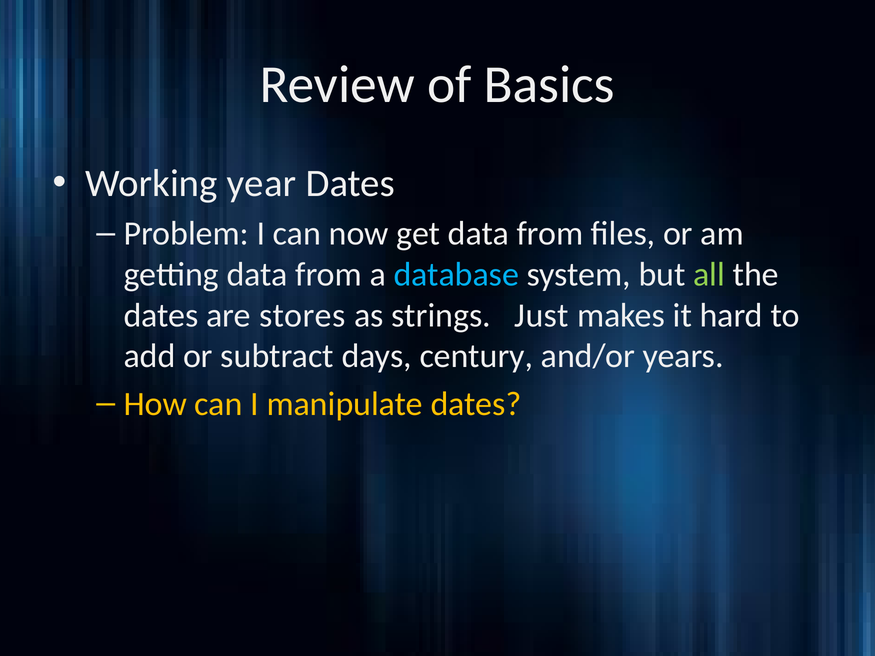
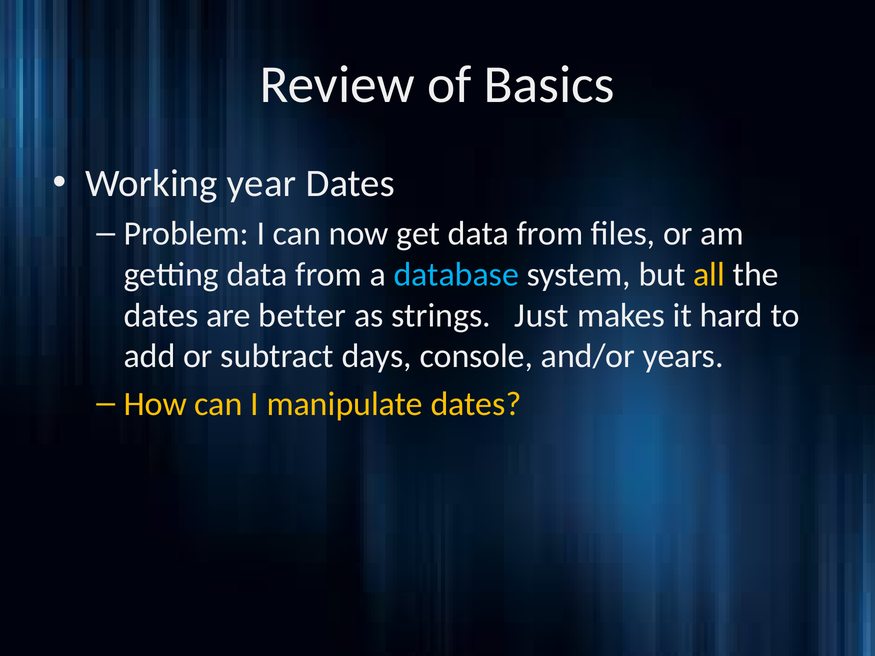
all colour: light green -> yellow (709, 275)
stores: stores -> better (302, 316)
century: century -> console (476, 356)
